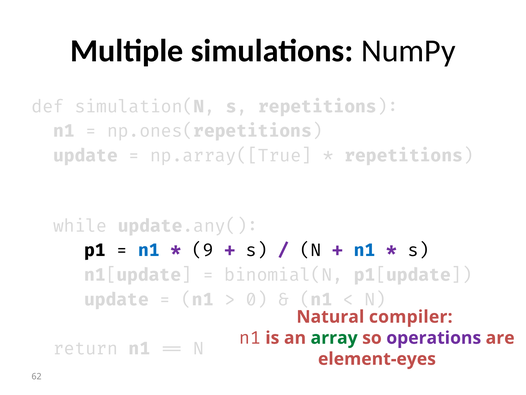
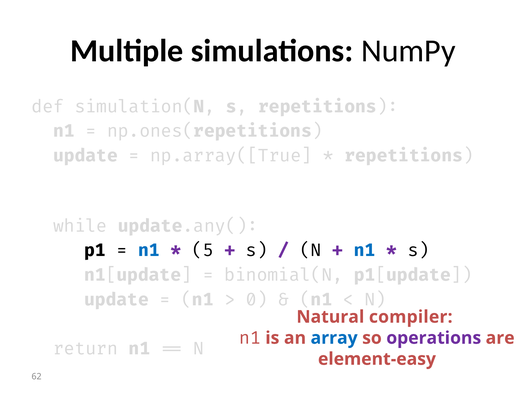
9: 9 -> 5 (203, 250)
array colour: green -> blue (334, 338)
element-eyes: element-eyes -> element-easy (377, 359)
